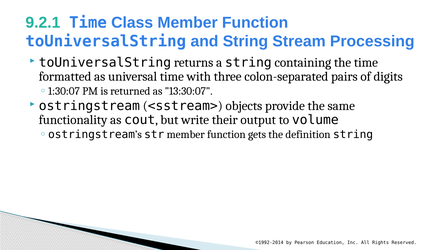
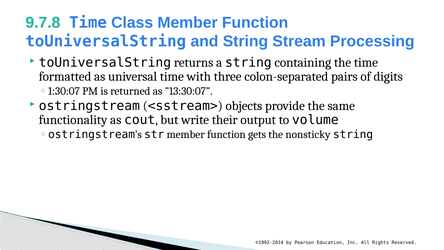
9.2.1: 9.2.1 -> 9.7.8 (43, 22)
definition: definition -> nonsticky (308, 134)
